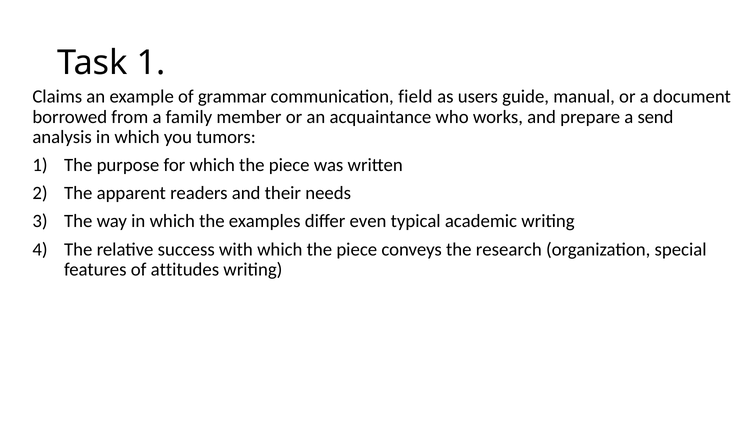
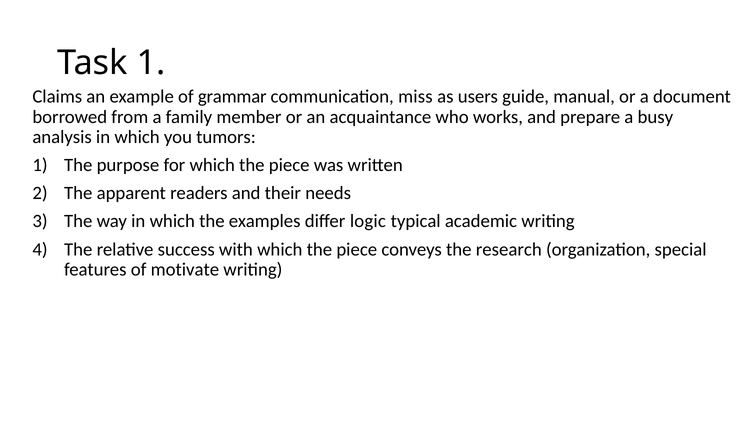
field: field -> miss (415, 97)
send: send -> busy (655, 117)
even: even -> logic (368, 222)
attitudes: attitudes -> motivate (185, 270)
